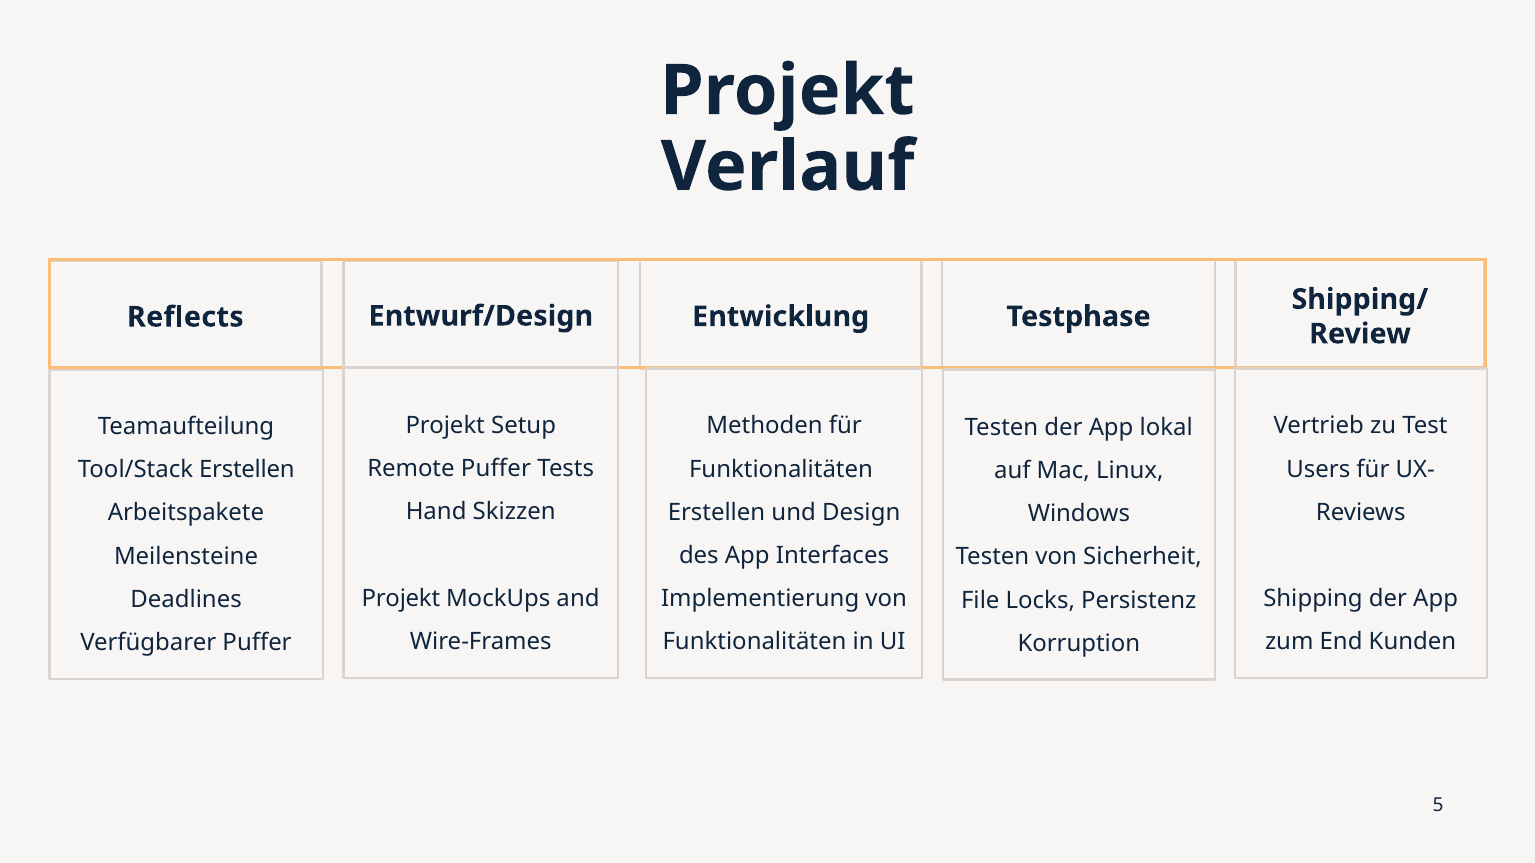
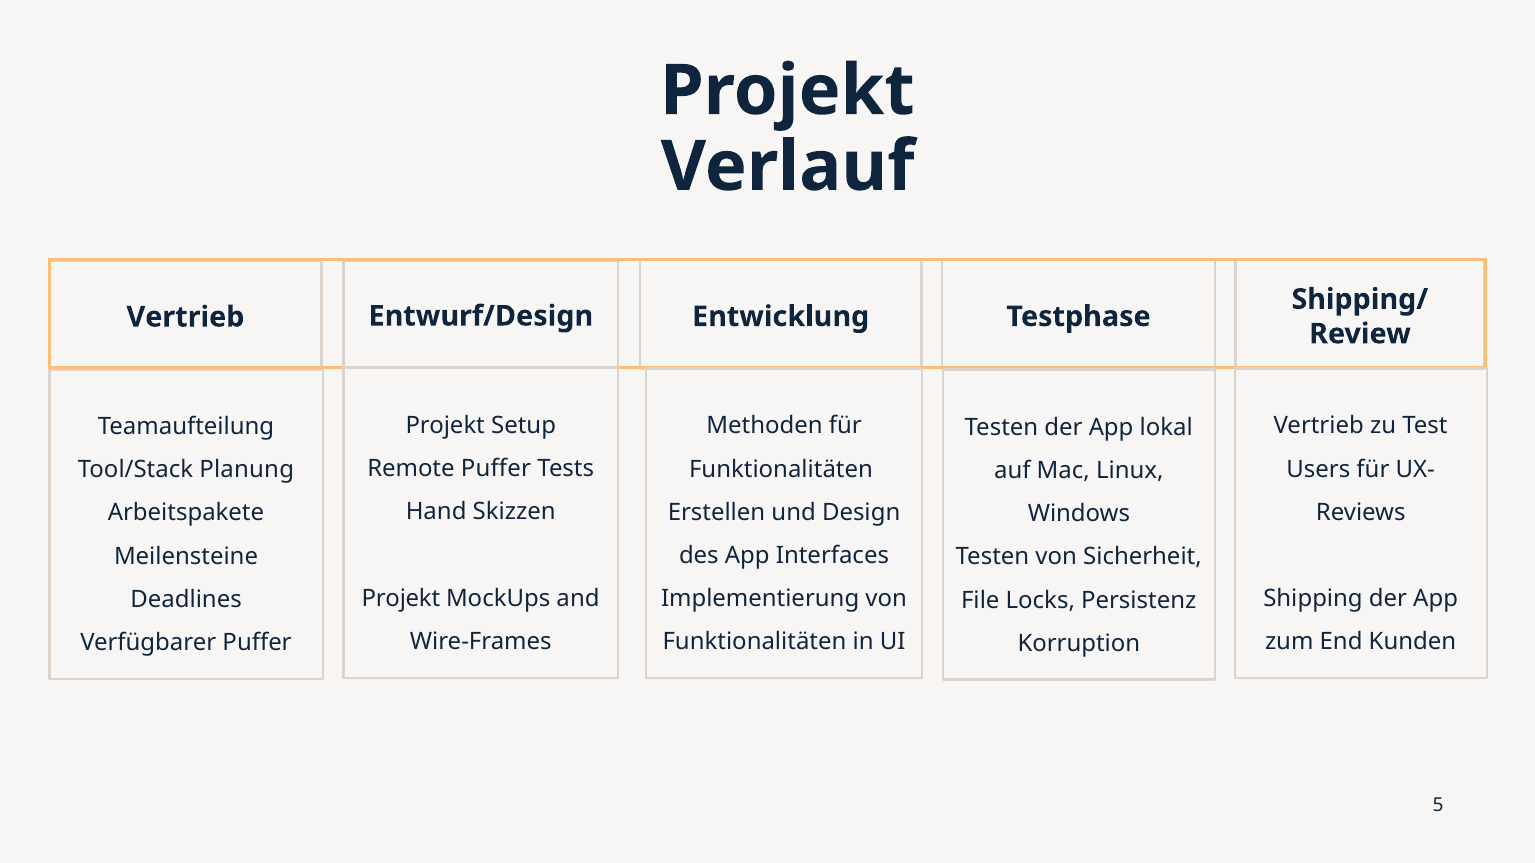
Reflects: Reflects -> Vertrieb (185, 317)
Tool/Stack Erstellen: Erstellen -> Planung (247, 470)
